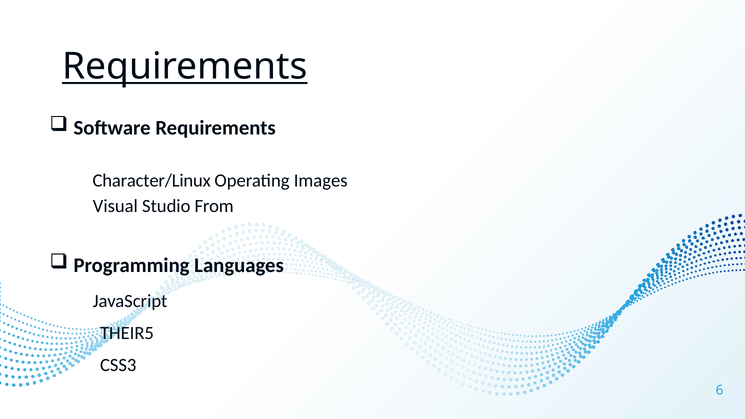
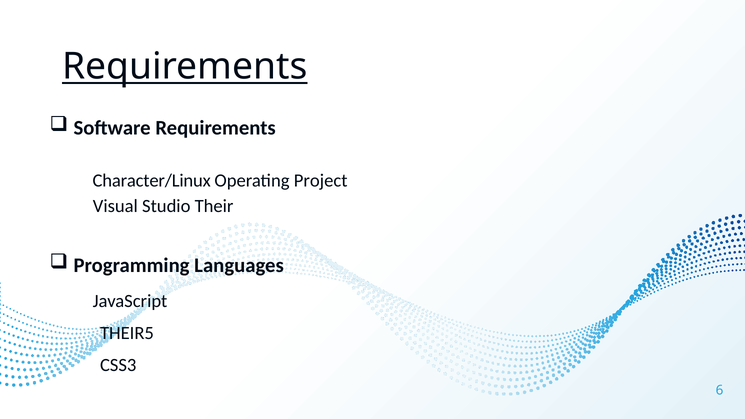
Images: Images -> Project (321, 180)
From: From -> Their (214, 206)
